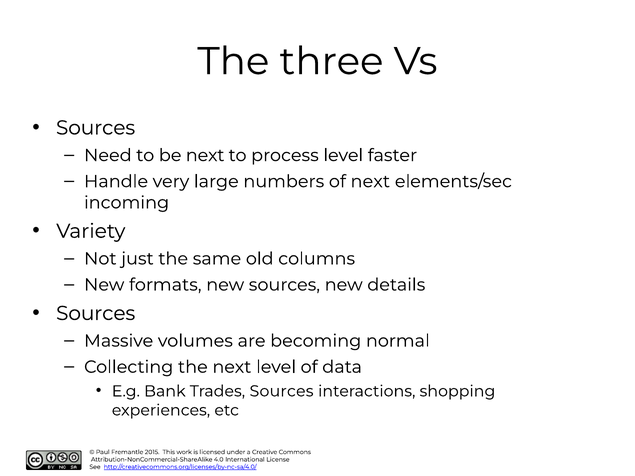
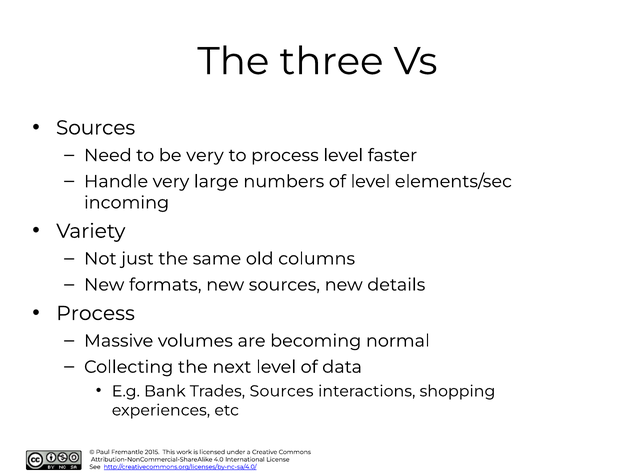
be next: next -> very (205, 155)
of next: next -> level (370, 182)
Sources: Sources -> Process (96, 314)
